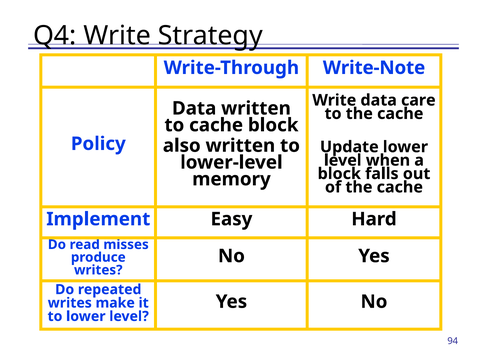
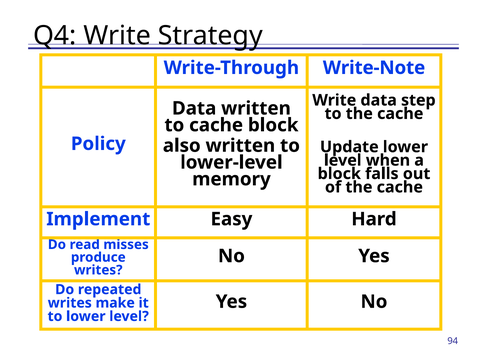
care: care -> step (418, 100)
